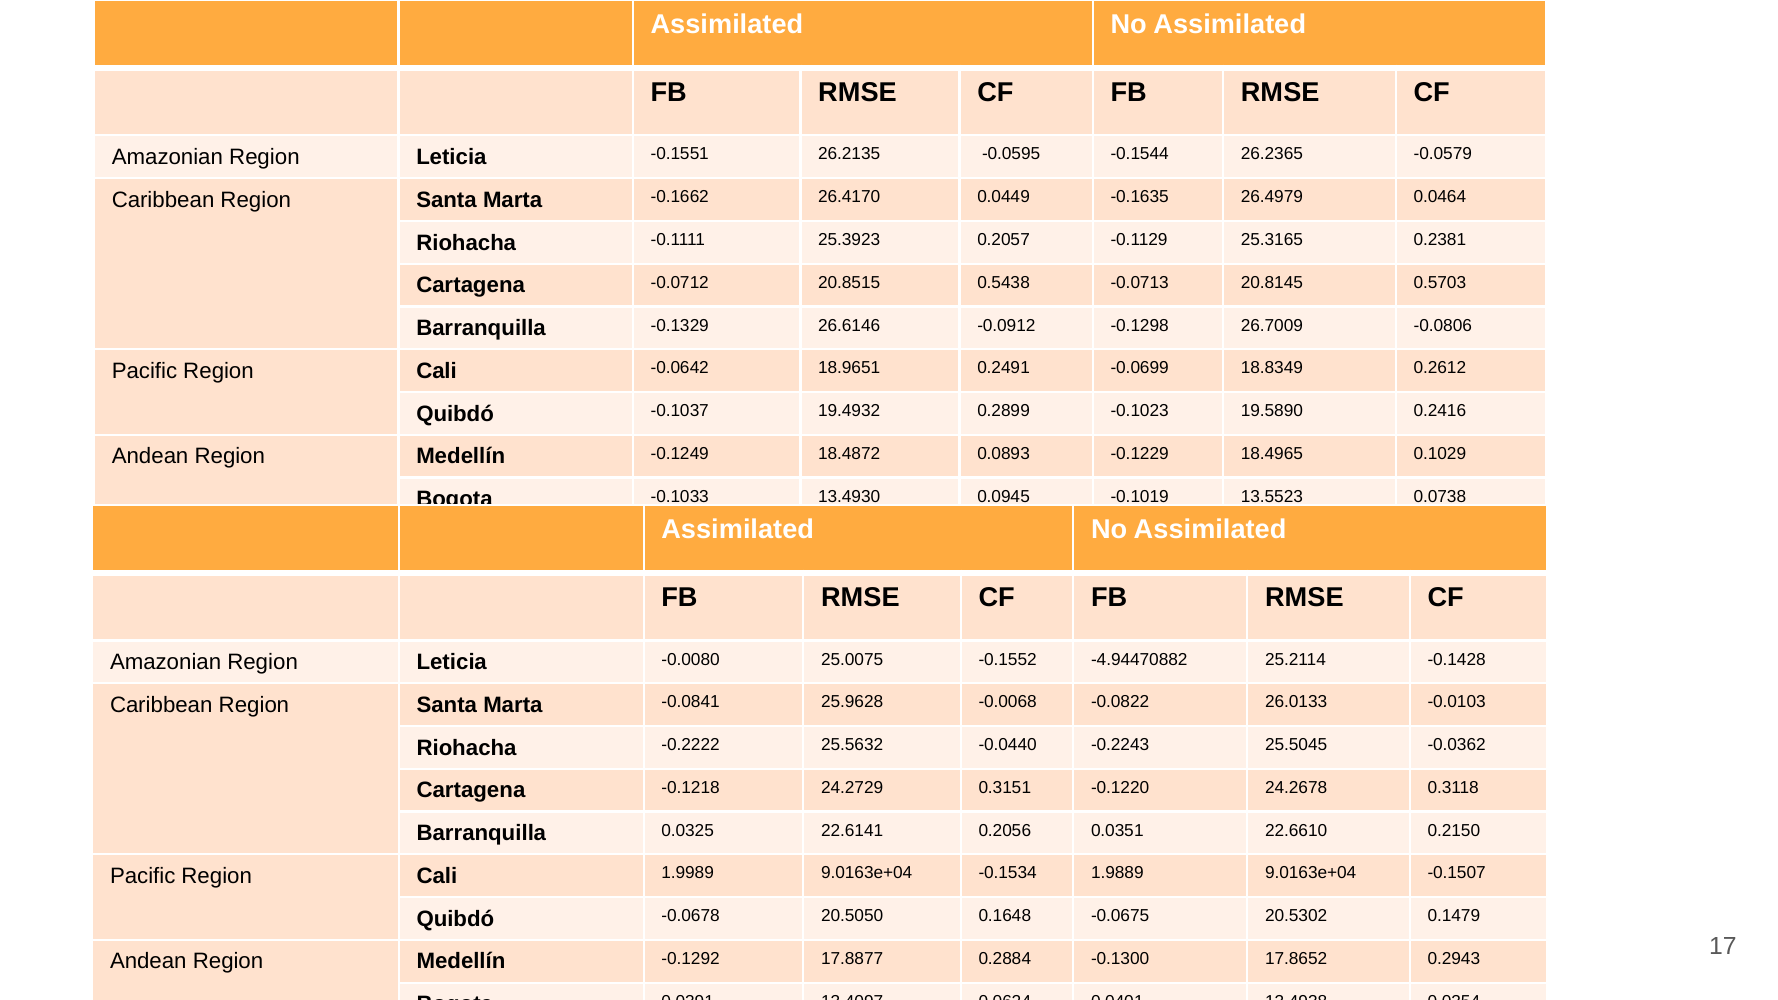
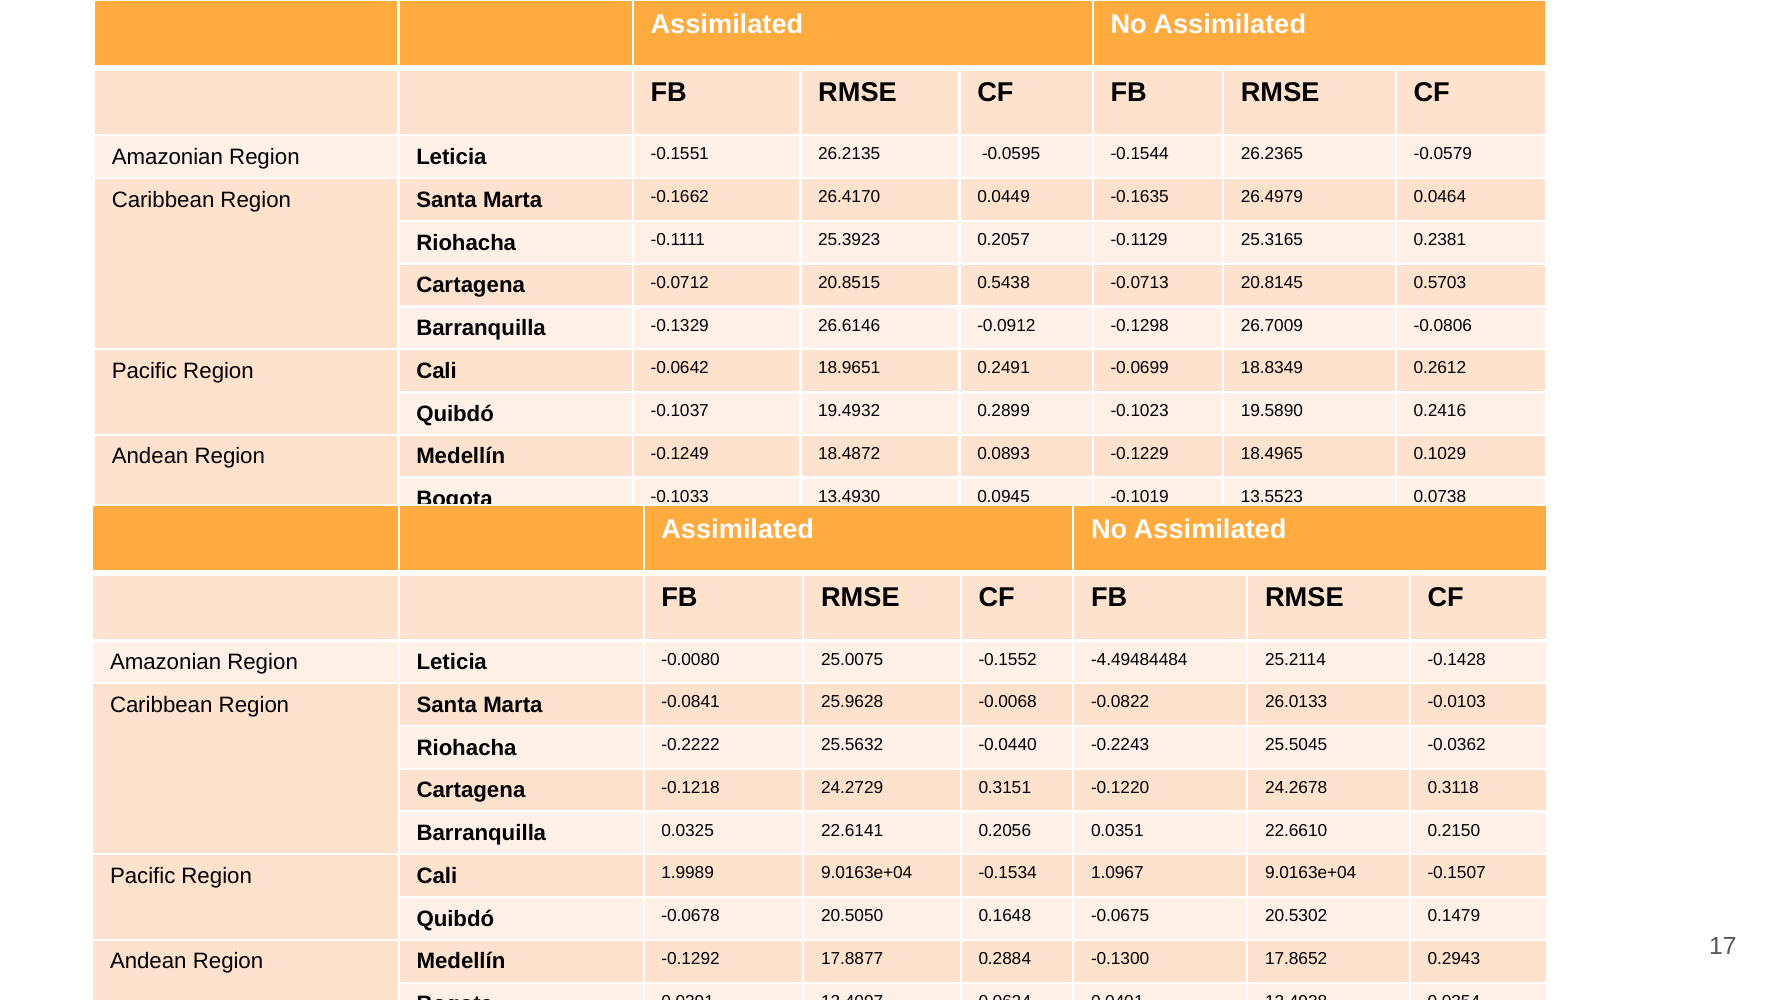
-4.94470882: -4.94470882 -> -4.49484484 (1139, 659)
1.9889: 1.9889 -> 1.0967 (1117, 873)
